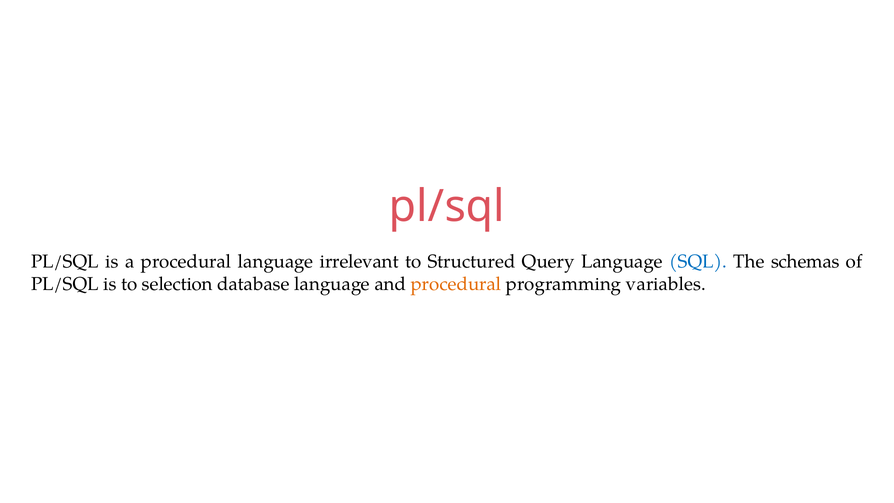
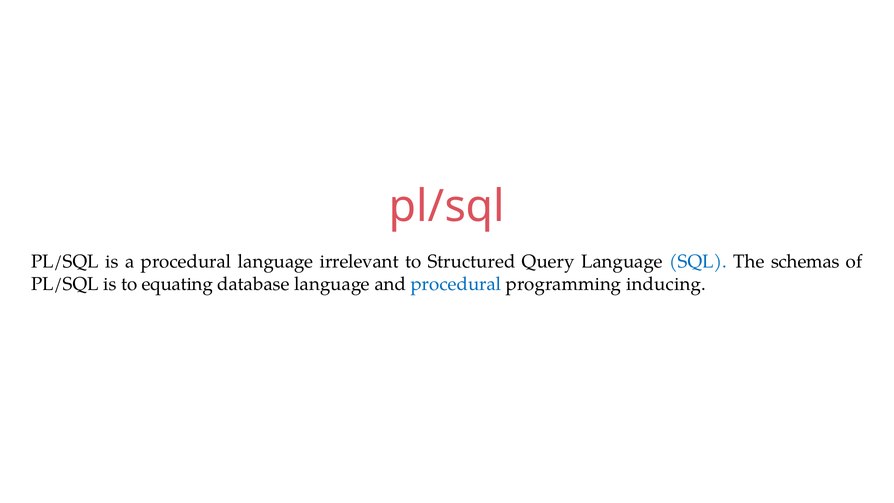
selection: selection -> equating (177, 284)
procedural colour: orange -> blue (456, 284)
variables: variables -> inducing (666, 284)
